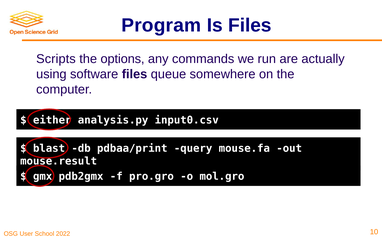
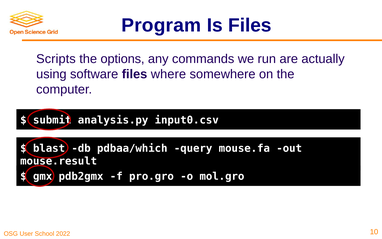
queue: queue -> where (168, 74)
either: either -> submit (52, 120)
pdbaa/print: pdbaa/print -> pdbaa/which (132, 148)
